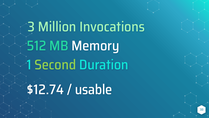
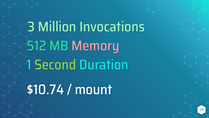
Memory colour: white -> pink (95, 46)
$12.74: $12.74 -> $10.74 (45, 89)
usable: usable -> mount (93, 89)
